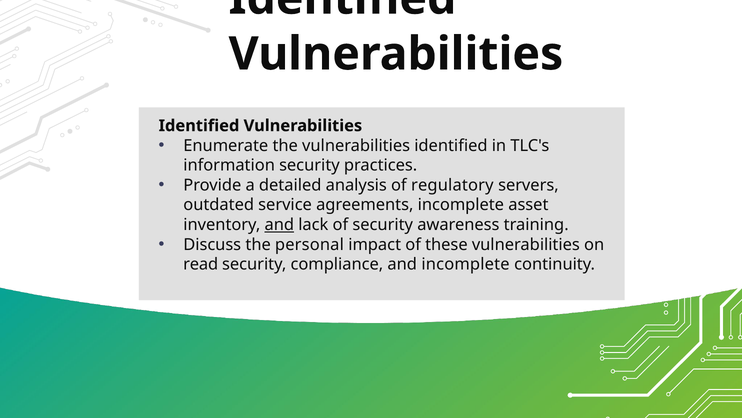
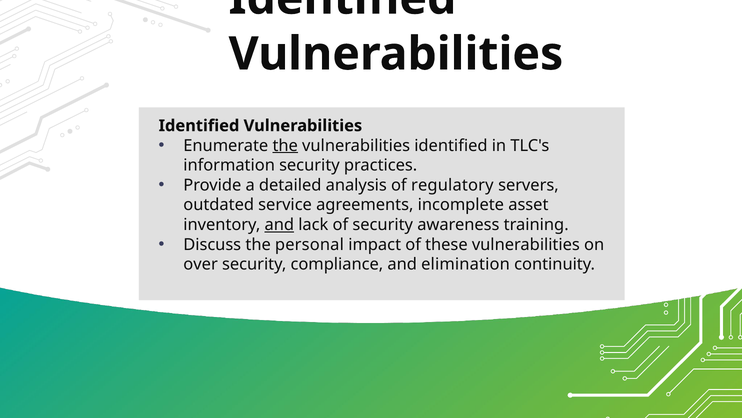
the underline: none -> present (285, 145)
read: read -> over (201, 264)
and incomplete: incomplete -> elimination (466, 264)
